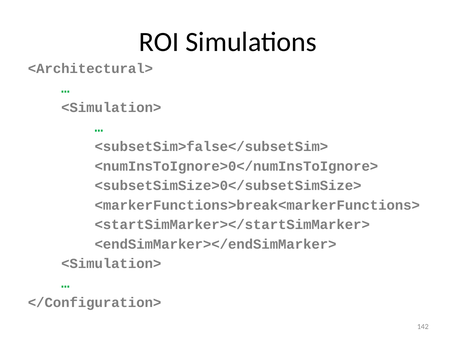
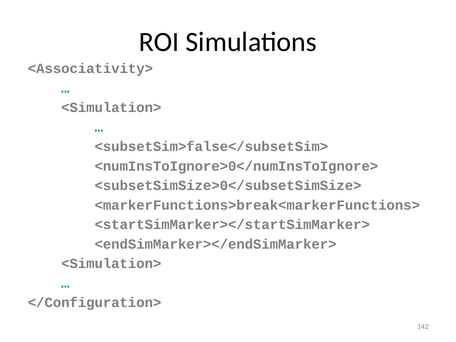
<Architectural>: <Architectural> -> <Associativity> (90, 69)
